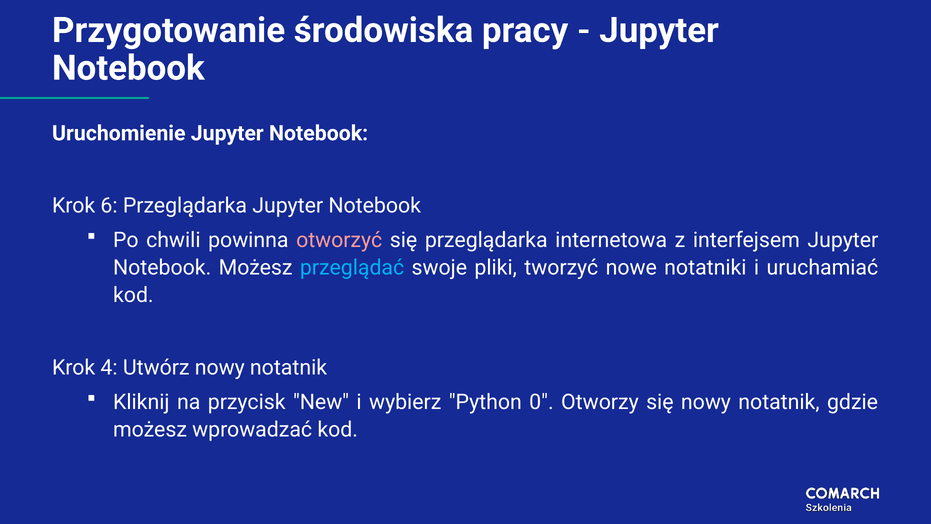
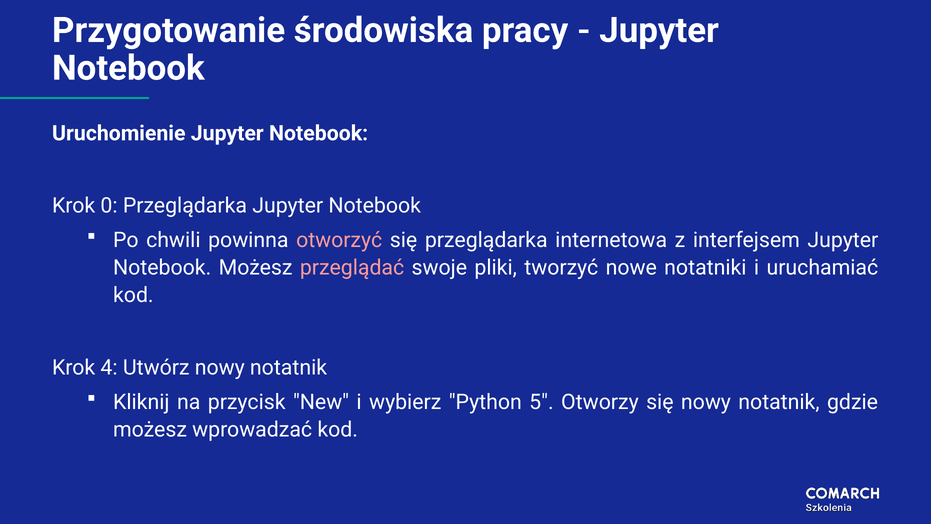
6: 6 -> 0 (109, 205)
przeglądać colour: light blue -> pink (352, 268)
0: 0 -> 5 (541, 402)
